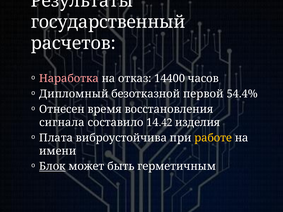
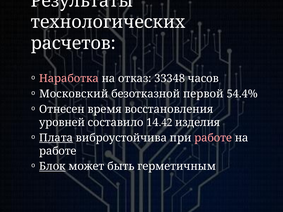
государственный: государственный -> технологических (108, 22)
14400: 14400 -> 33348 (170, 79)
Дипломный: Дипломный -> Московский (74, 94)
сигнала: сигнала -> уровней (62, 123)
Плата underline: none -> present (56, 138)
работе colour: yellow -> pink (213, 138)
имени: имени -> работе (58, 151)
